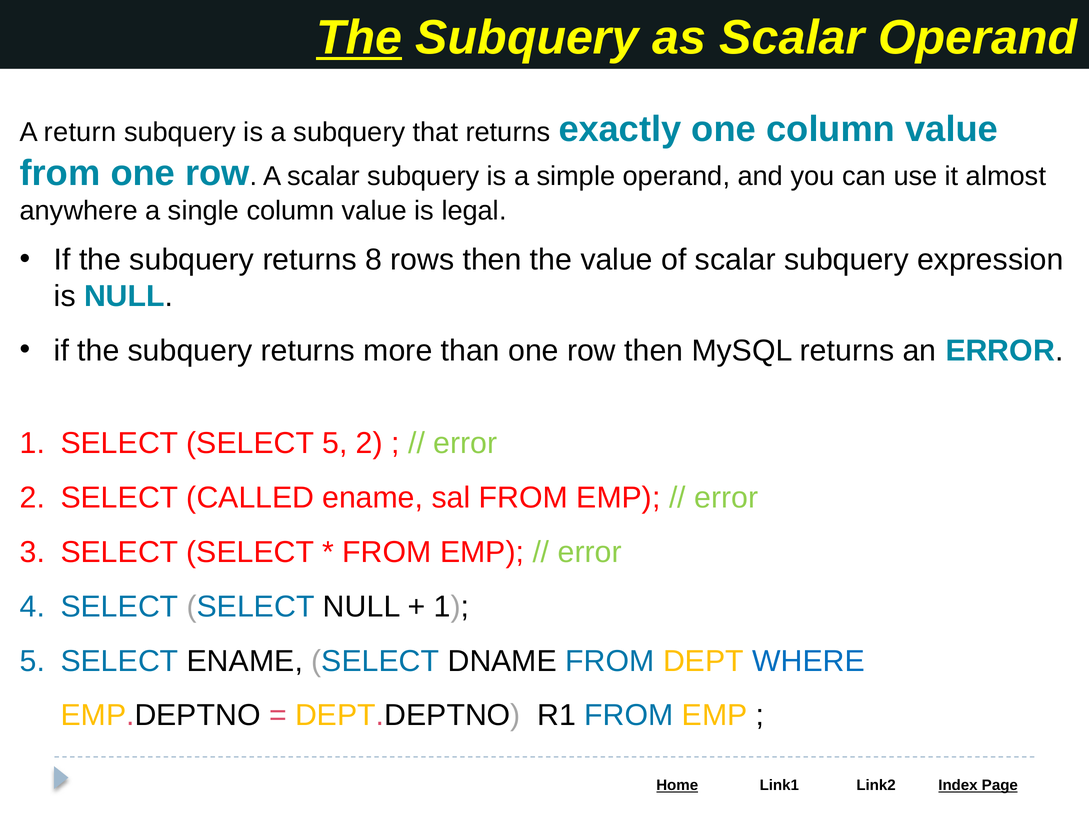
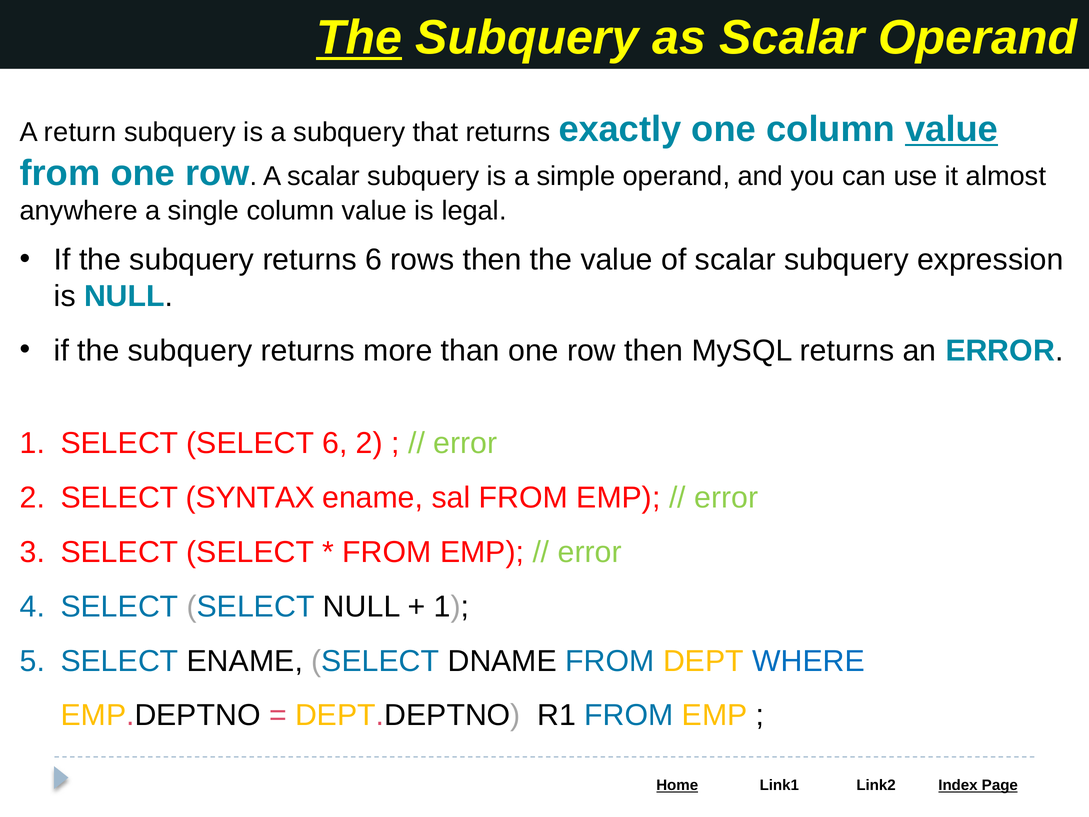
value underline: none -> present (952, 129)
returns 8: 8 -> 6 (374, 260)
SELECT 5: 5 -> 6 (335, 443)
CALLED: CALLED -> SYNTAX (251, 497)
